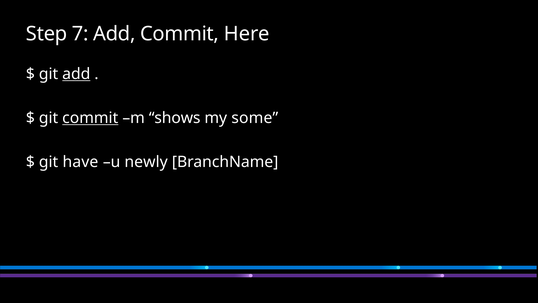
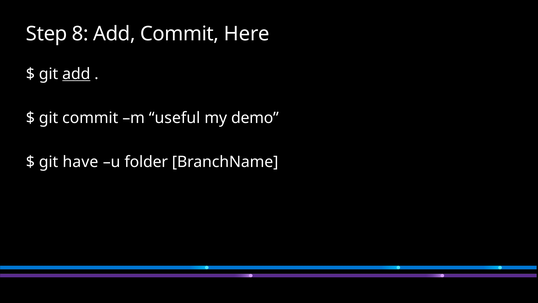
7: 7 -> 8 (80, 34)
commit underline: present -> none (90, 118)
shows: shows -> useful (175, 118)
some: some -> demo (255, 118)
newly: newly -> folder (146, 162)
